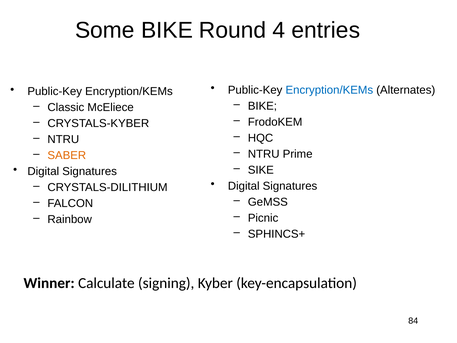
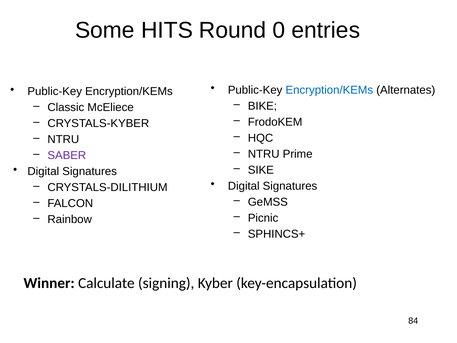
Some BIKE: BIKE -> HITS (167, 30)
4: 4 -> 0 (279, 30)
SABER colour: orange -> purple (67, 155)
